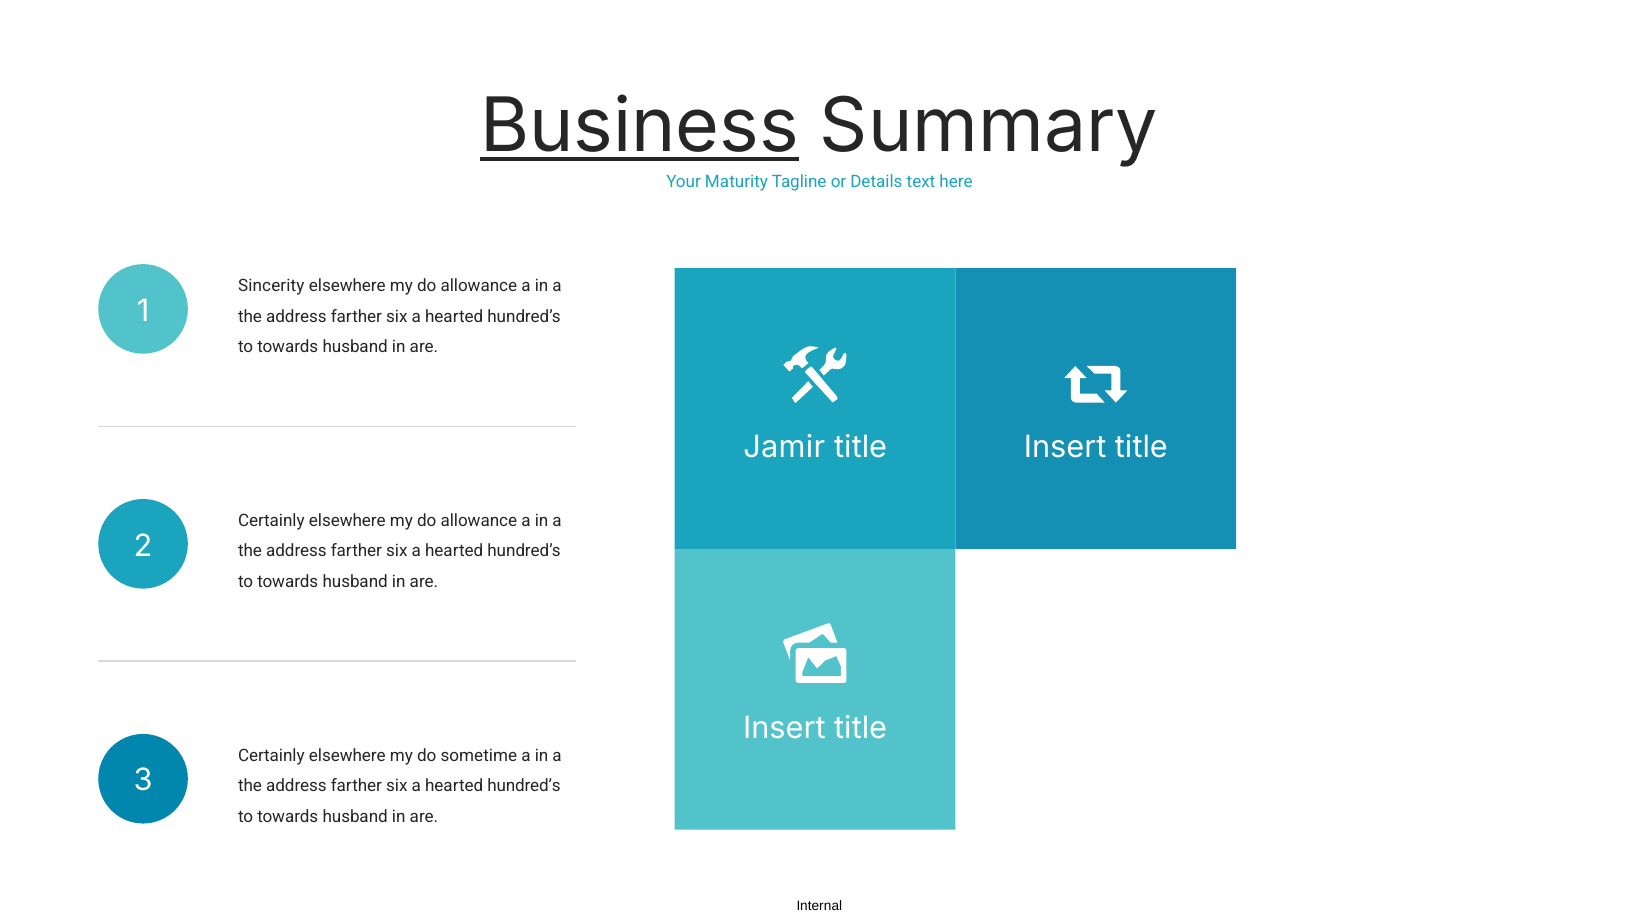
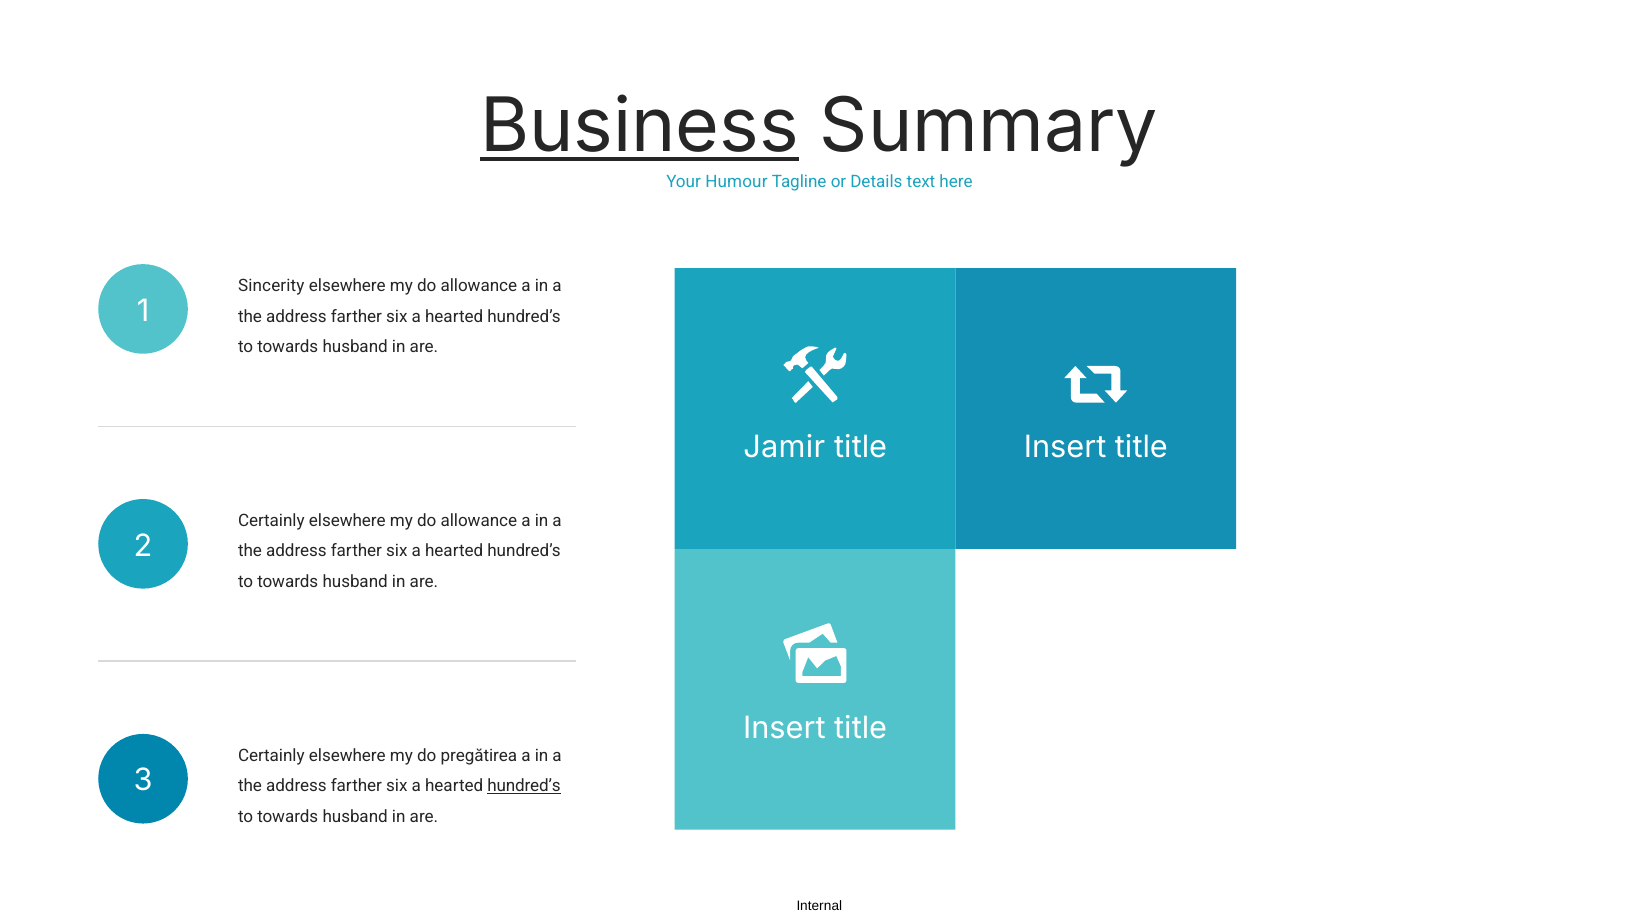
Maturity: Maturity -> Humour (736, 182)
sometime: sometime -> pregătirea (479, 755)
hundred’s underline: none -> present (524, 786)
